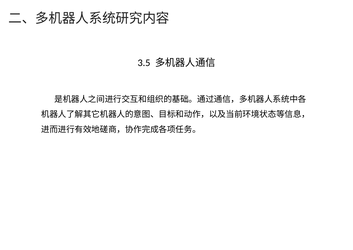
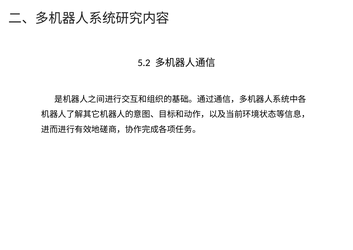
3.5: 3.5 -> 5.2 (144, 63)
